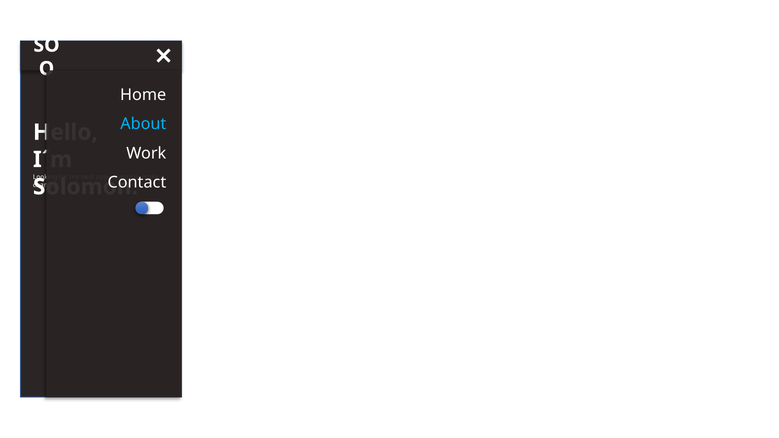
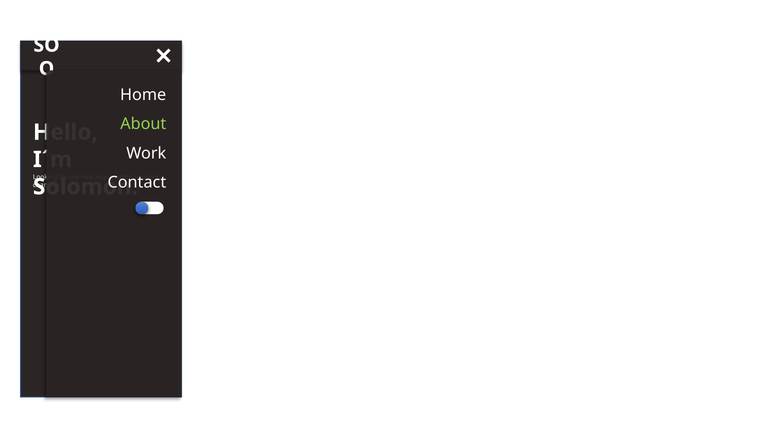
About colour: light blue -> light green (143, 124)
